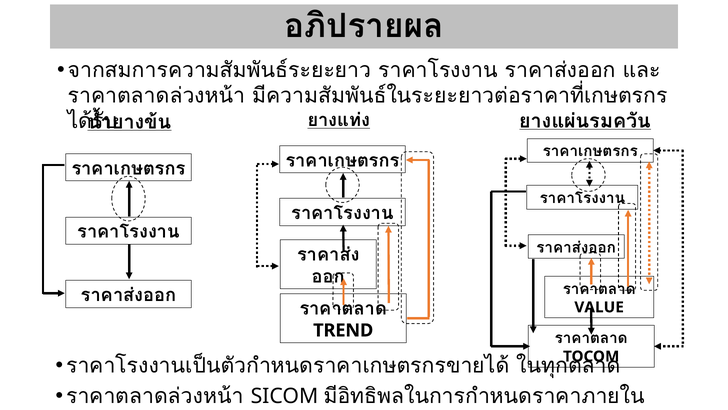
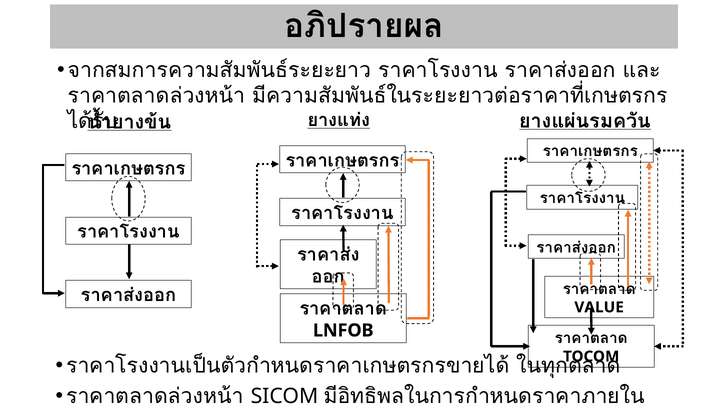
TREND: TREND -> LNFOB (343, 330)
